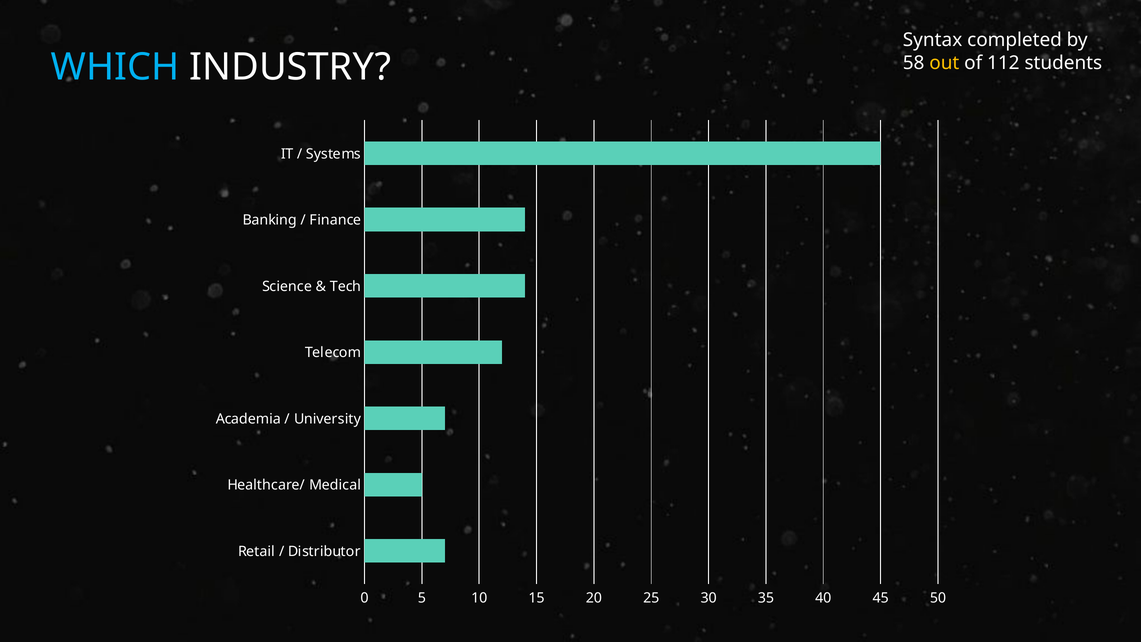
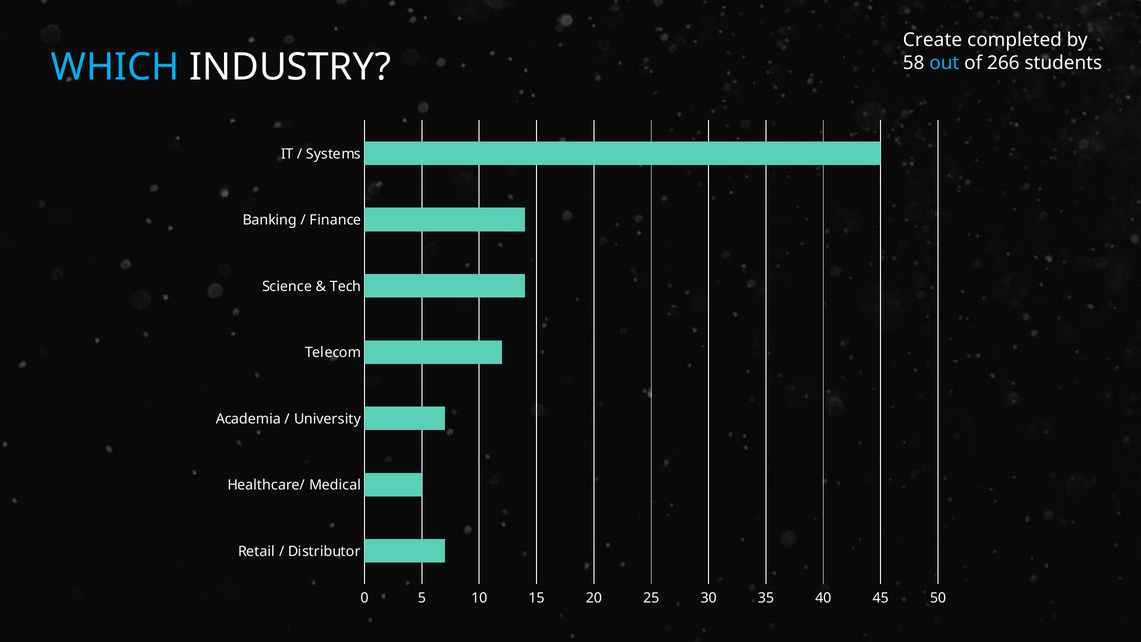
Syntax: Syntax -> Create (932, 40)
out colour: yellow -> light blue (944, 63)
112: 112 -> 266 (1003, 63)
